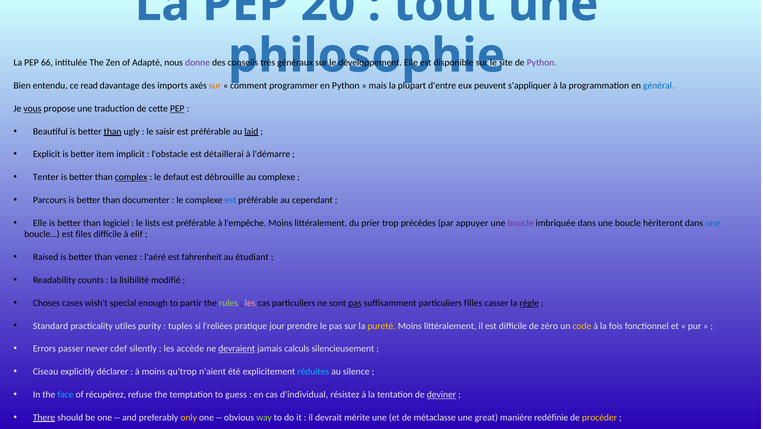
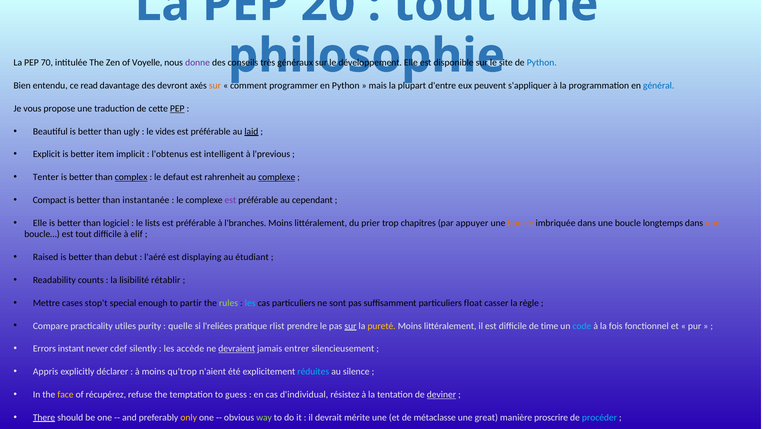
66: 66 -> 70 (47, 63)
Adapté: Adapté -> Voyelle (147, 63)
Python colour: purple -> blue (542, 63)
imports: imports -> devront (173, 86)
vous underline: present -> none (32, 109)
than underline: present -> none (113, 131)
saisir: saisir -> vides (165, 131)
l'obstacle: l'obstacle -> l'obtenus (170, 154)
détaillerai: détaillerai -> intelligent (224, 154)
l'démarre: l'démarre -> l'previous (271, 154)
débrouille: débrouille -> rahrenheit (225, 177)
complexe underline: none -> present (277, 177)
Parcours: Parcours -> Compact (50, 200)
documenter: documenter -> instantanée (146, 200)
est colour: blue -> purple (230, 200)
l'empêche: l'empêche -> l'branches (245, 223)
précèdes: précèdes -> chapitres (418, 223)
boucle colour: purple -> orange (521, 223)
hériteront: hériteront -> longtemps (663, 223)
une colour: blue -> orange (713, 223)
est files: files -> tout (84, 234)
venez: venez -> debut (126, 257)
fahrenheit: fahrenheit -> displaying (202, 257)
modifié: modifié -> rétablir (166, 280)
Choses: Choses -> Mettre (46, 303)
wish't: wish't -> stop't (96, 303)
les colour: pink -> light blue (250, 303)
pas underline: present -> none (355, 303)
filles: filles -> float (473, 303)
règle underline: present -> none (529, 303)
Standard: Standard -> Compare (51, 326)
tuples: tuples -> quelle (180, 326)
jour: jour -> rlist (277, 326)
sur underline: none -> present (350, 326)
zéro: zéro -> time (550, 326)
code colour: yellow -> light blue (582, 326)
passer: passer -> instant (71, 349)
calculs: calculs -> entrer (297, 349)
Ciseau: Ciseau -> Appris (46, 372)
face colour: light blue -> yellow (66, 395)
redéfinie: redéfinie -> proscrire (551, 418)
procéder colour: yellow -> light blue (599, 418)
